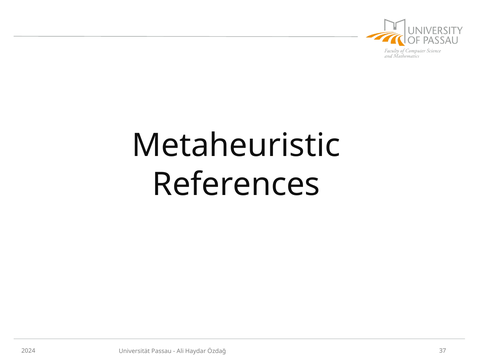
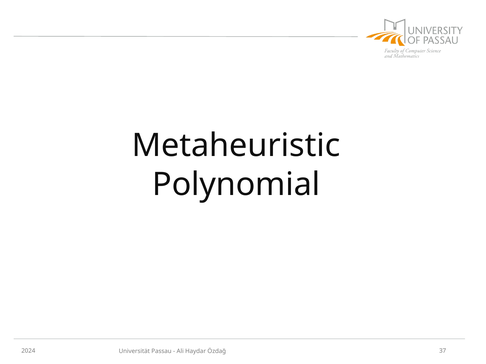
References: References -> Polynomial (236, 185)
